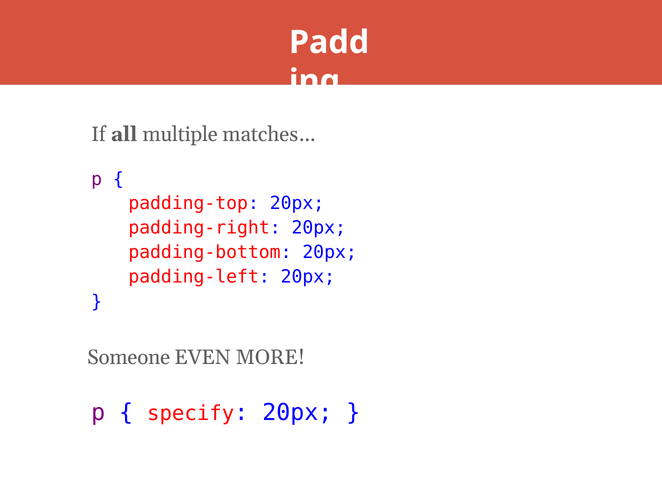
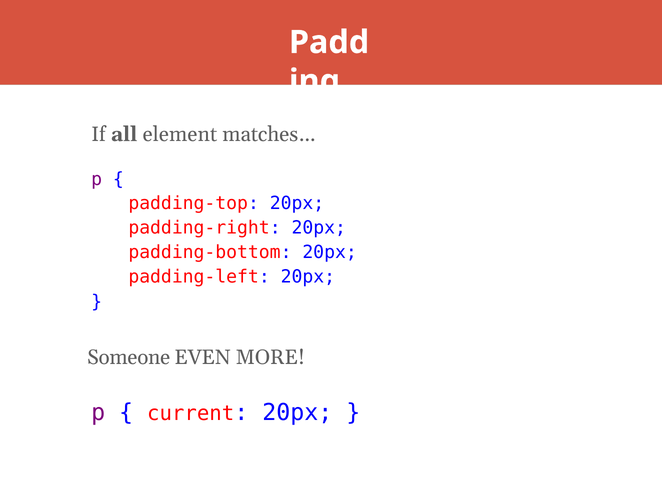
multiple: multiple -> element (180, 134)
specify: specify -> current (191, 413)
